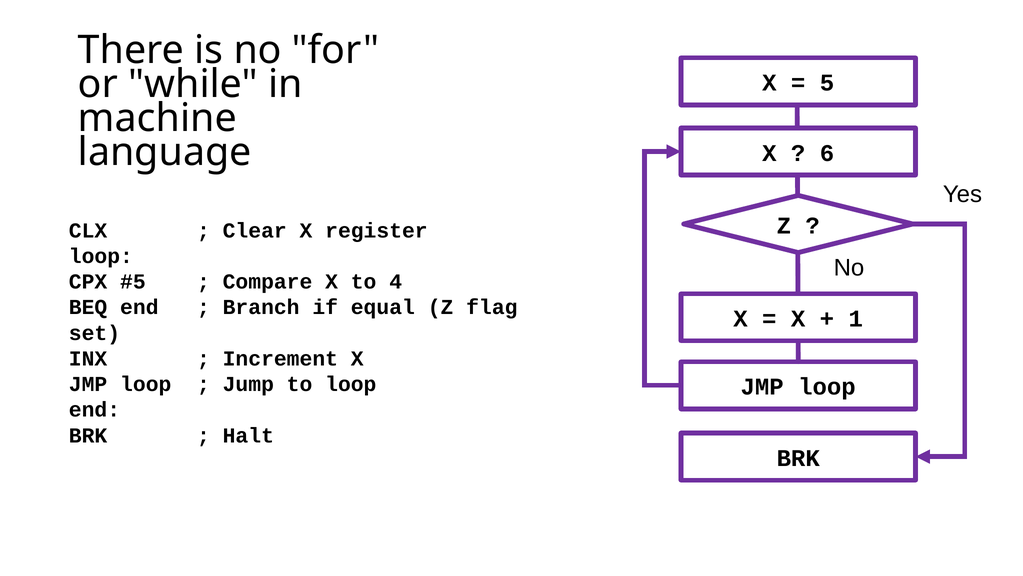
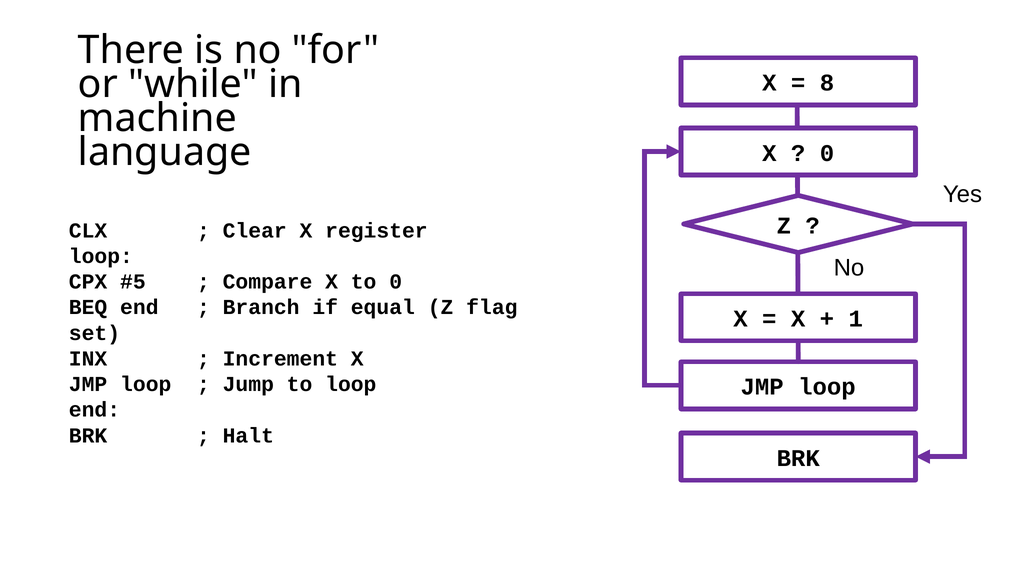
5: 5 -> 8 (827, 83)
6: 6 -> 0 (827, 153)
to 4: 4 -> 0 (396, 282)
